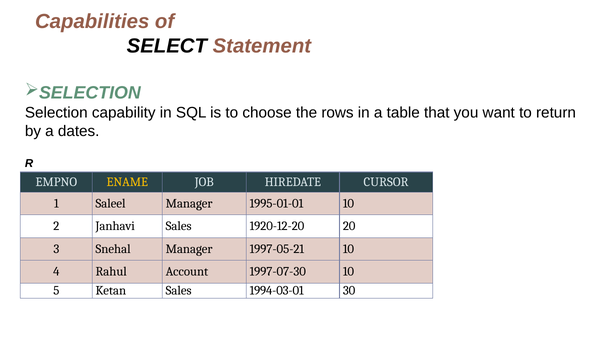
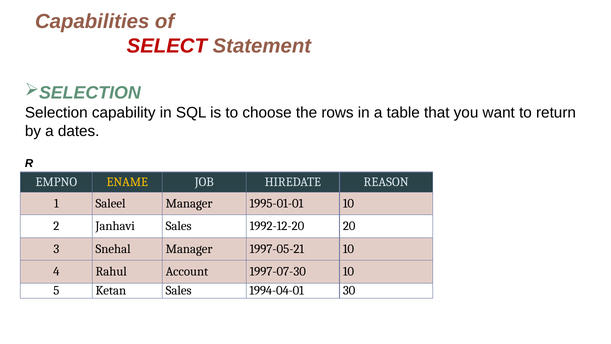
SELECT colour: black -> red (167, 46)
CURSOR: CURSOR -> REASON (386, 182)
1920-12-20: 1920-12-20 -> 1992-12-20 (277, 226)
1994-03-01: 1994-03-01 -> 1994-04-01 (277, 290)
